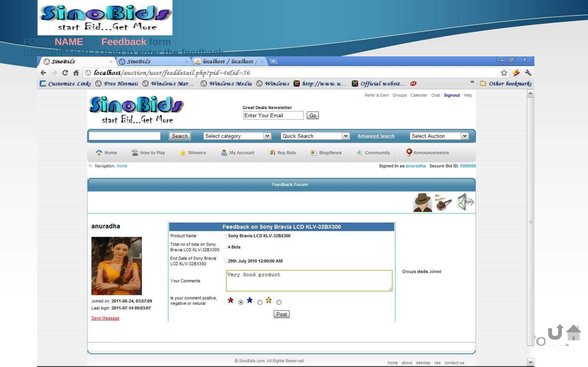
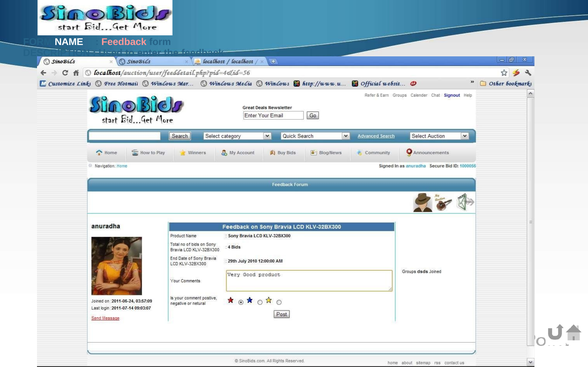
NAME colour: pink -> white (69, 42)
